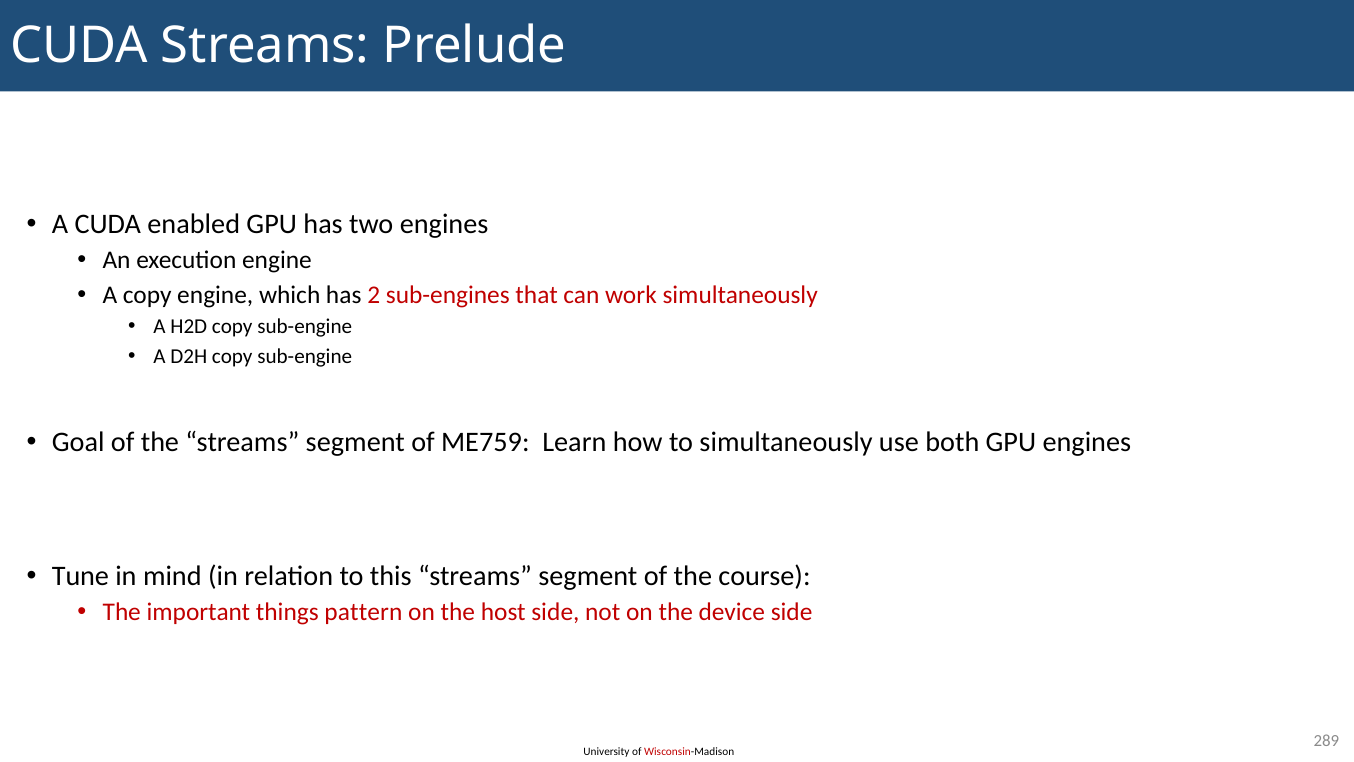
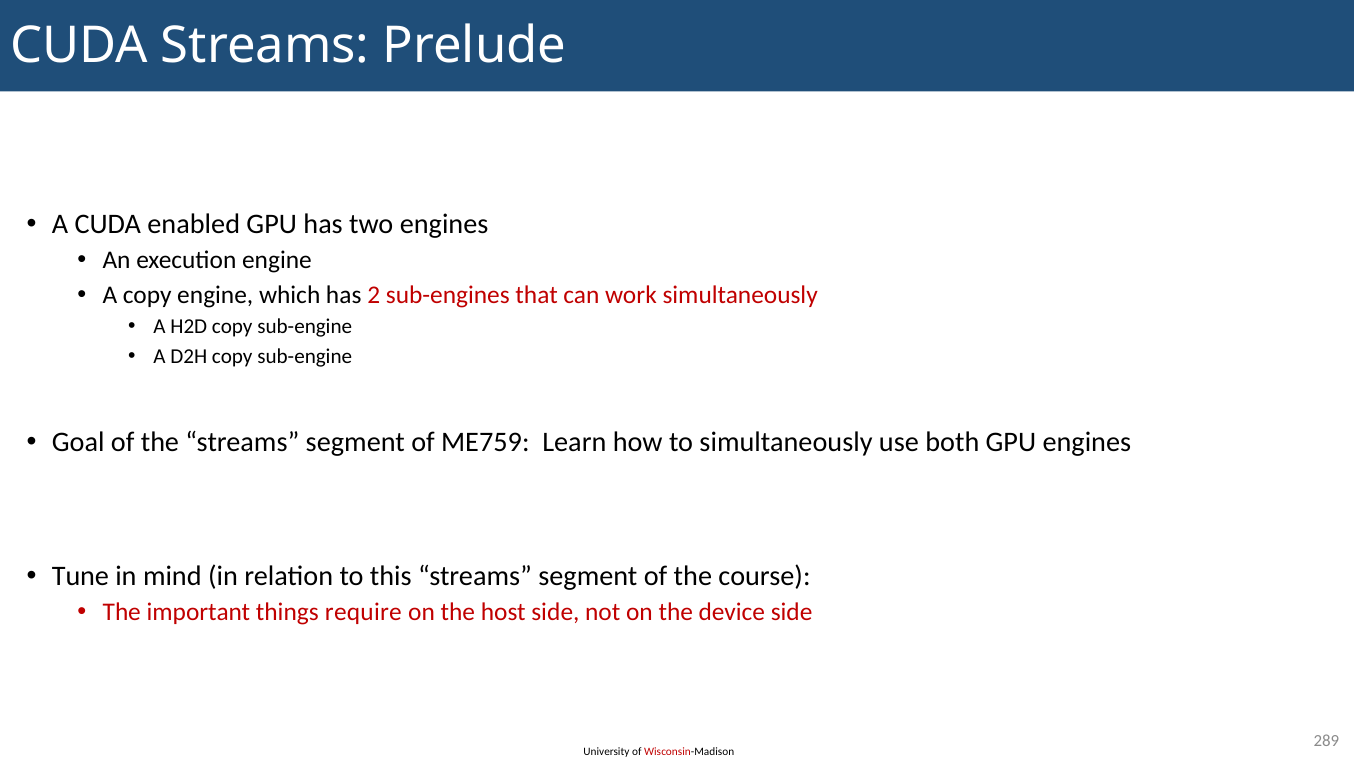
pattern: pattern -> require (363, 612)
